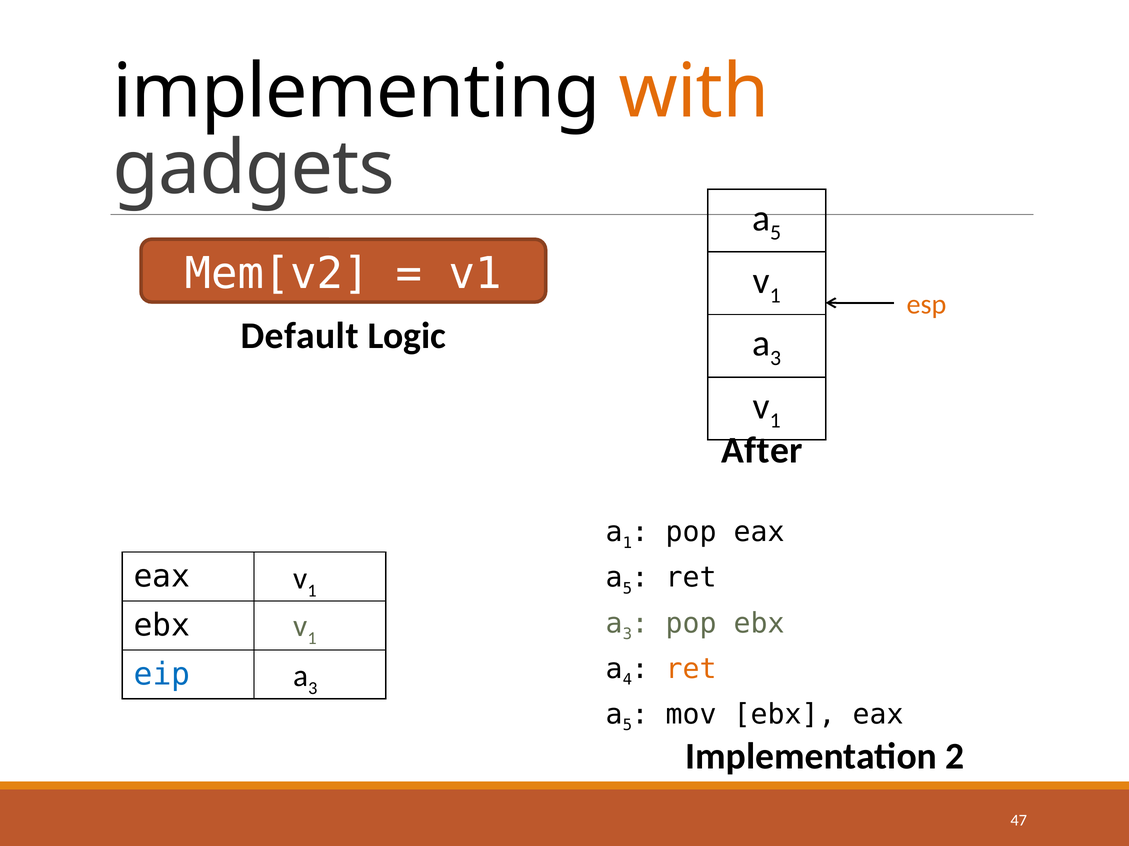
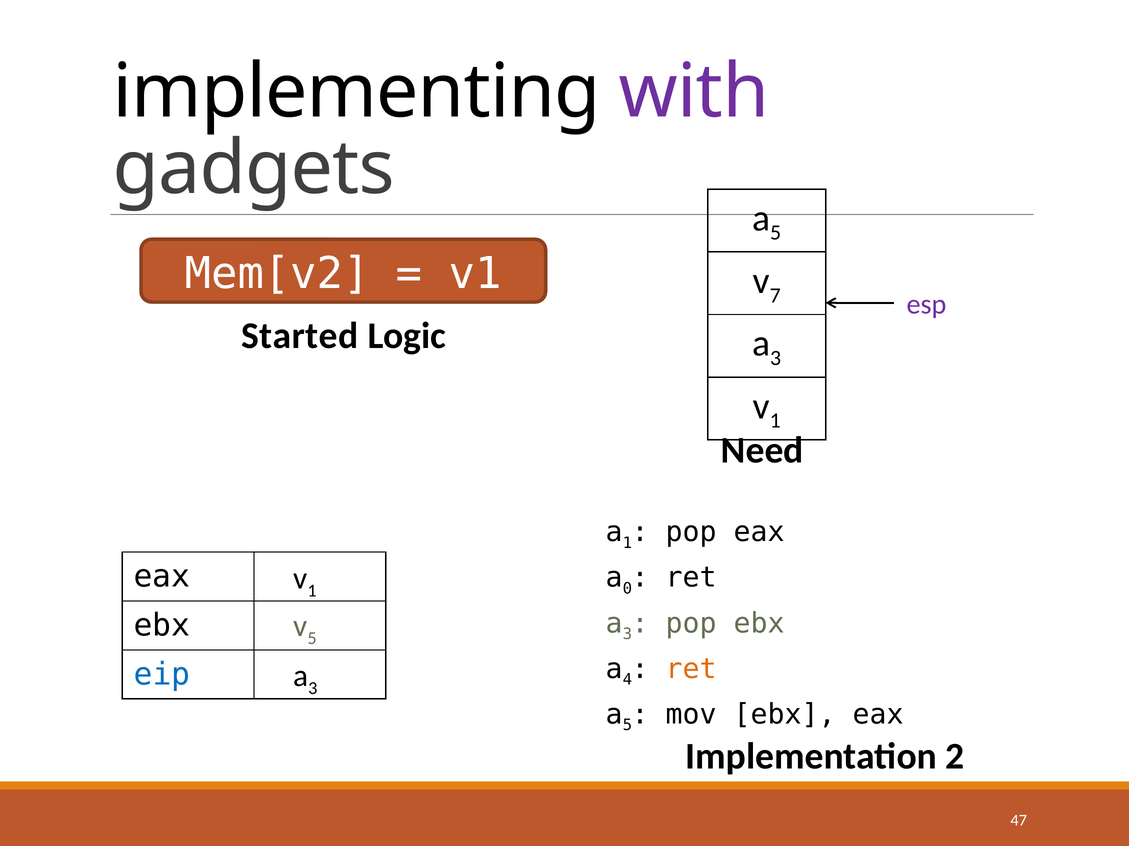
with colour: orange -> purple (694, 92)
1: 1 -> 7 (775, 296)
esp colour: orange -> purple (927, 305)
Default: Default -> Started (300, 336)
After: After -> Need (762, 451)
5: 5 -> 0 (627, 589)
1: 1 -> 5 (312, 639)
